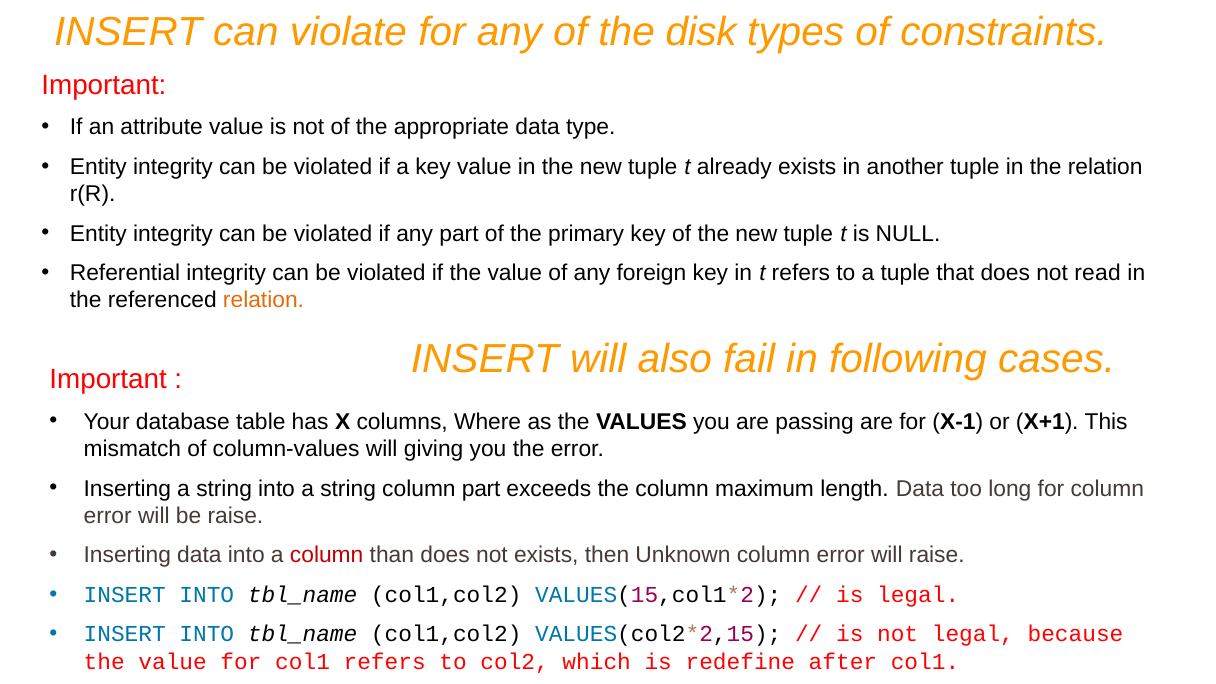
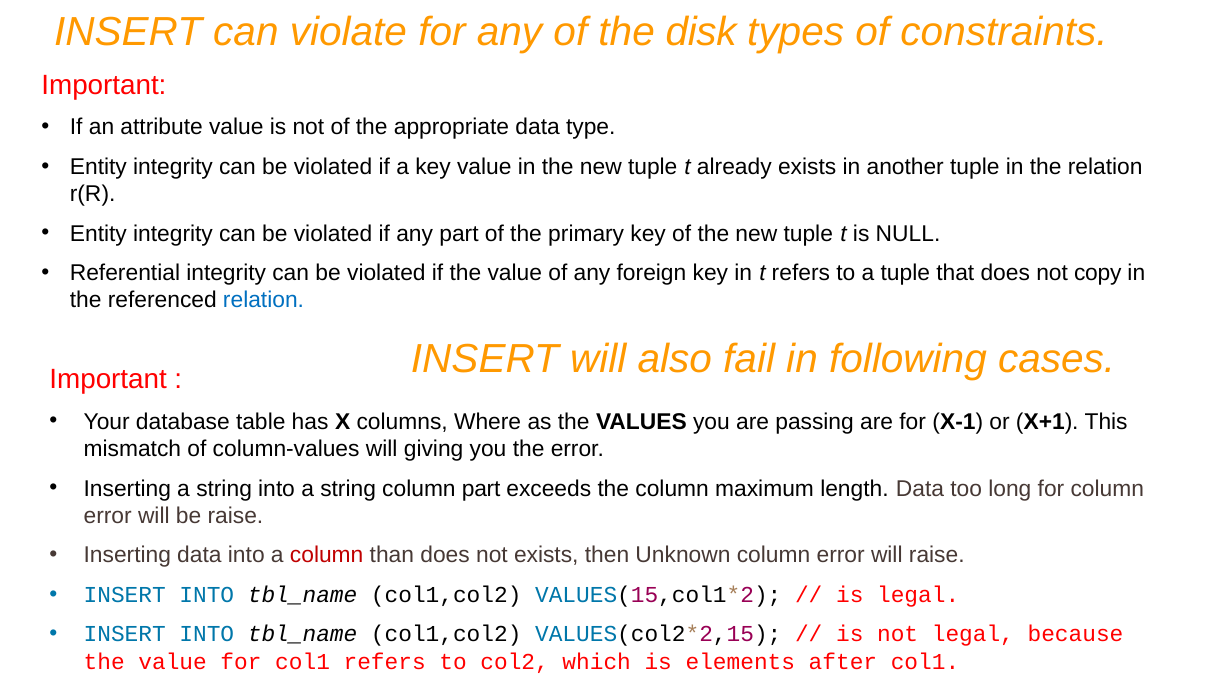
read: read -> copy (1098, 273)
relation colour: orange -> blue (264, 300)
redefine: redefine -> elements (740, 662)
